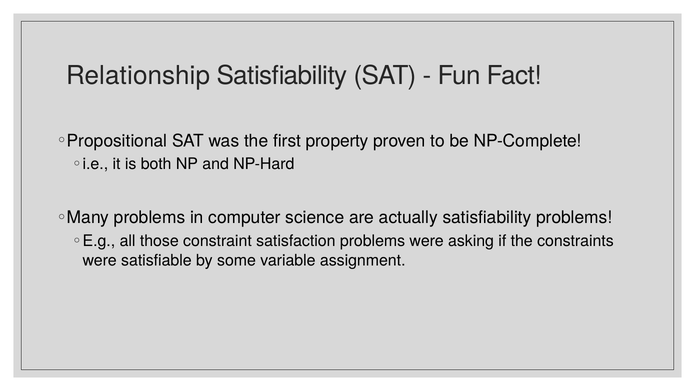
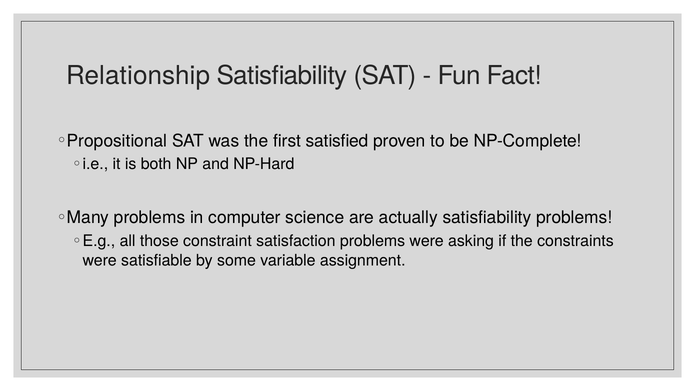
property: property -> satisfied (337, 141)
